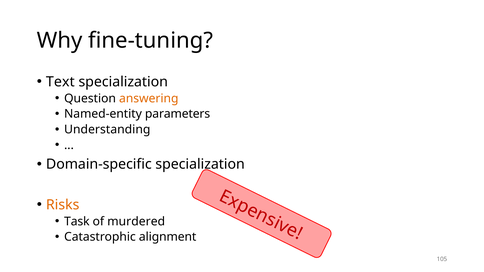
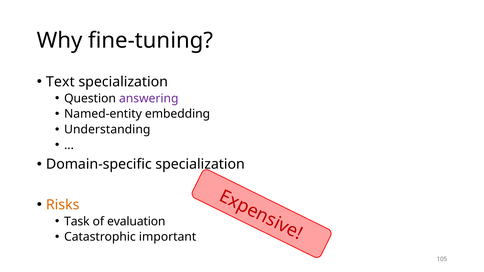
answering colour: orange -> purple (149, 98)
parameters: parameters -> embedding (178, 114)
murdered: murdered -> evaluation (136, 222)
alignment: alignment -> important (168, 237)
